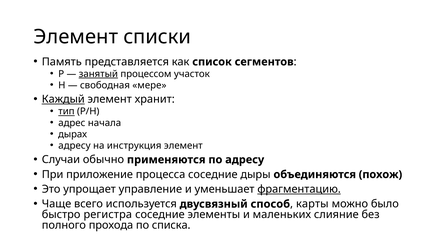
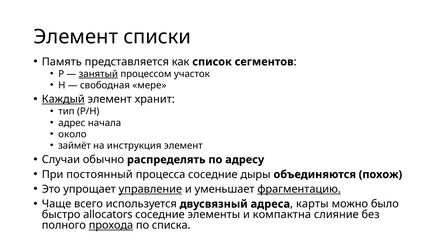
тип underline: present -> none (66, 112)
дырах: дырах -> около (72, 135)
адресу: адресу -> займёт (75, 146)
применяются: применяются -> распределять (166, 160)
приложение: приложение -> постоянный (100, 175)
управление underline: none -> present (150, 190)
способ: способ -> адреса (270, 204)
регистра: регистра -> allocators (108, 215)
маленьких: маленьких -> компактна (282, 215)
прохода underline: none -> present (111, 226)
